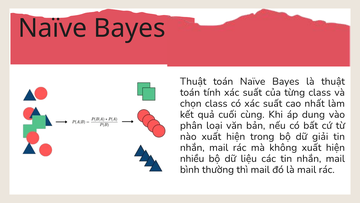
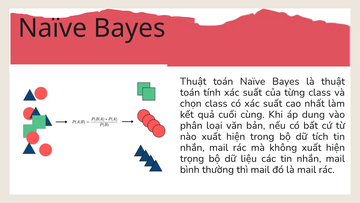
giải: giải -> tích (320, 136)
nhiều: nhiều -> trọng (192, 158)
